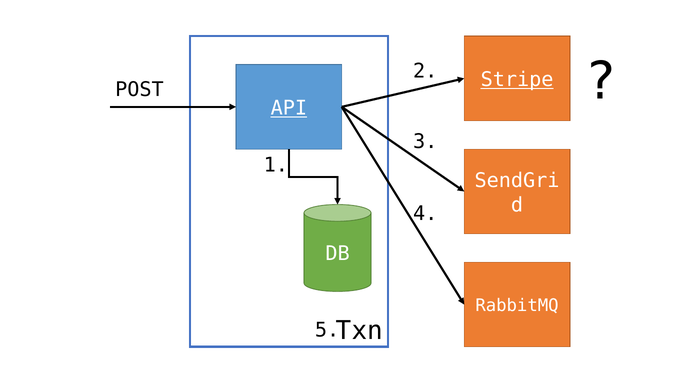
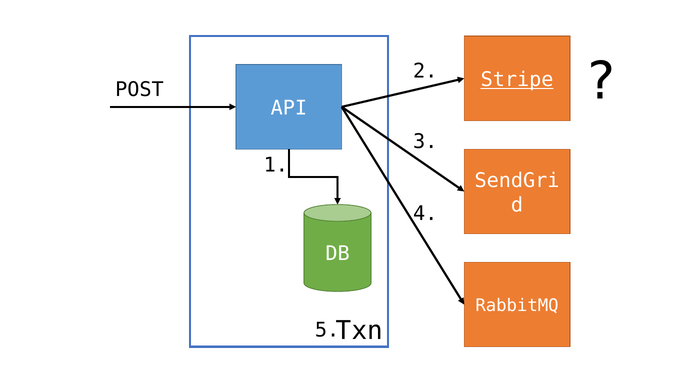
API underline: present -> none (289, 108)
